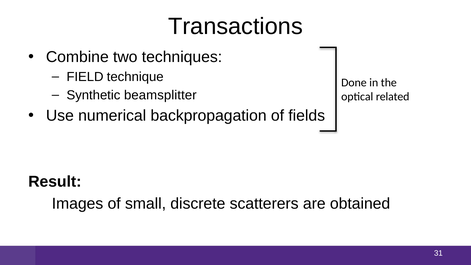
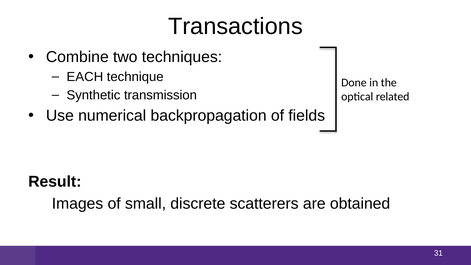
FIELD: FIELD -> EACH (85, 77)
beamsplitter: beamsplitter -> transmission (160, 95)
